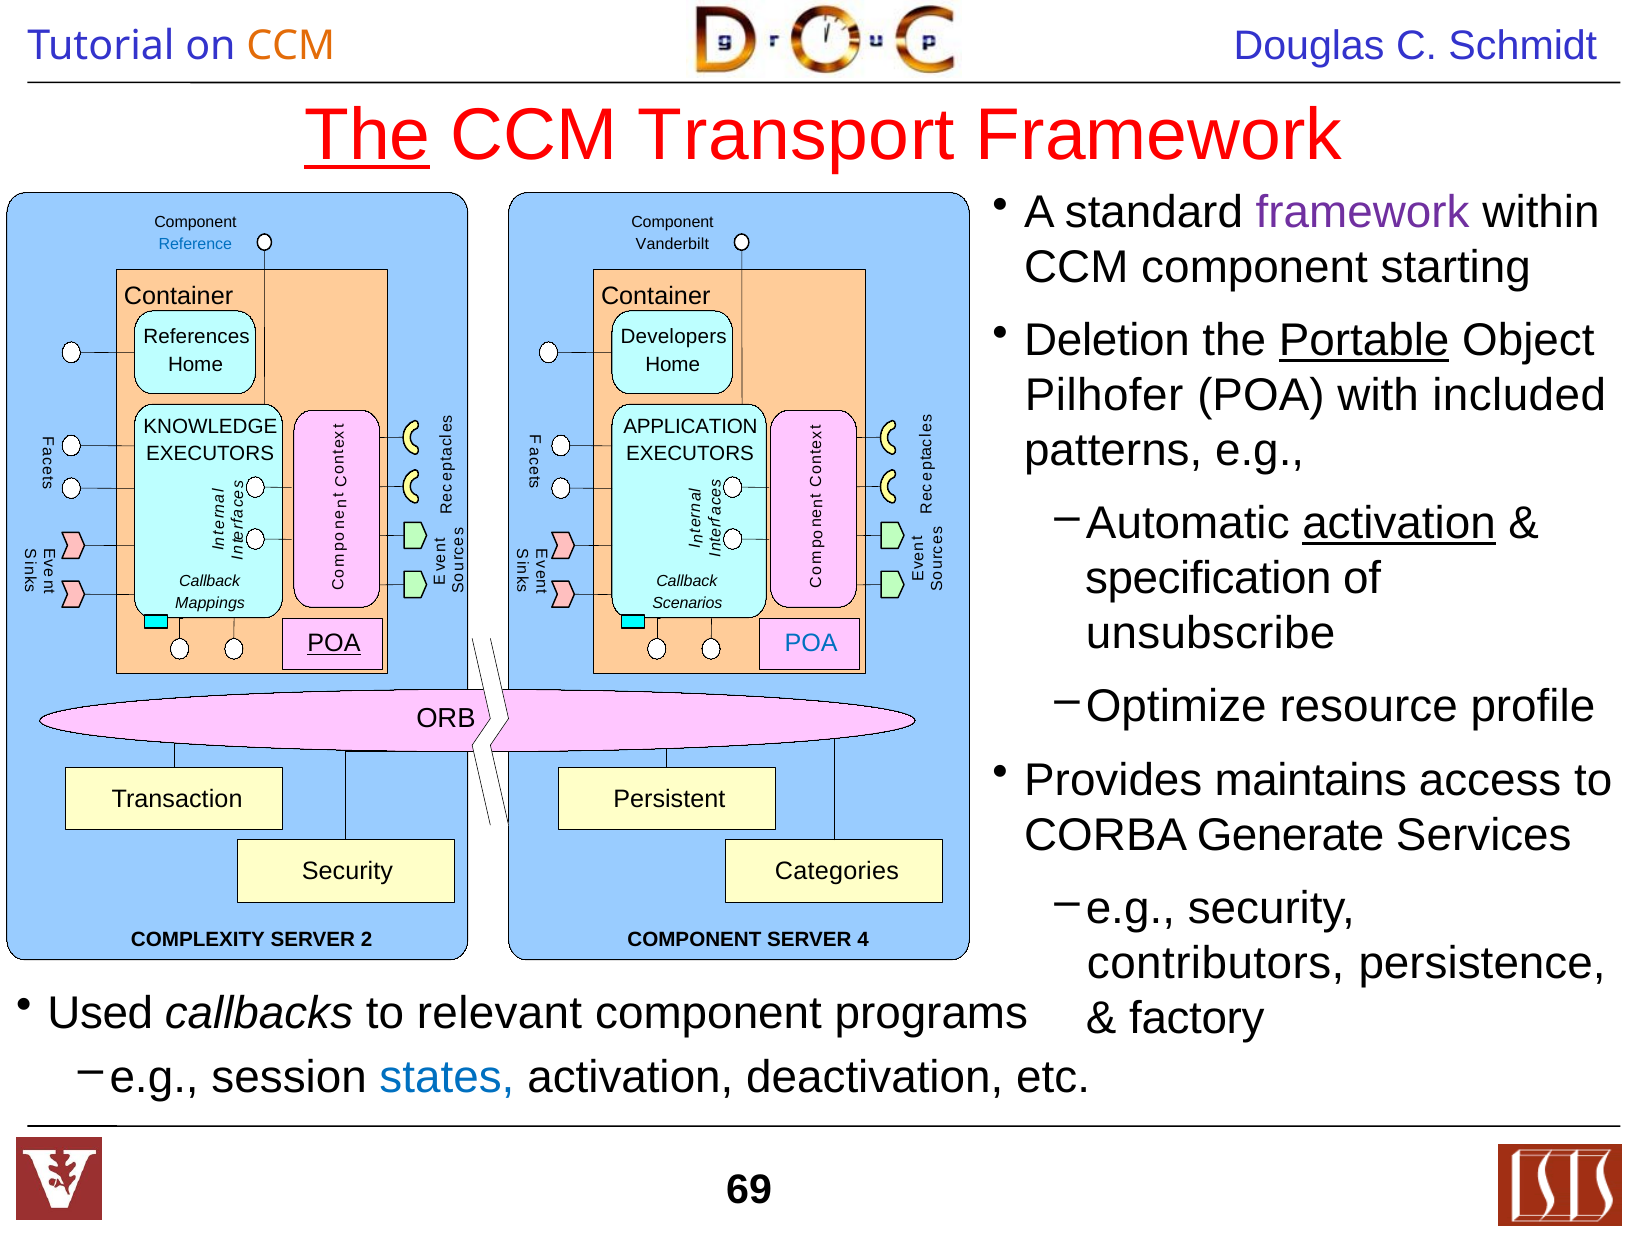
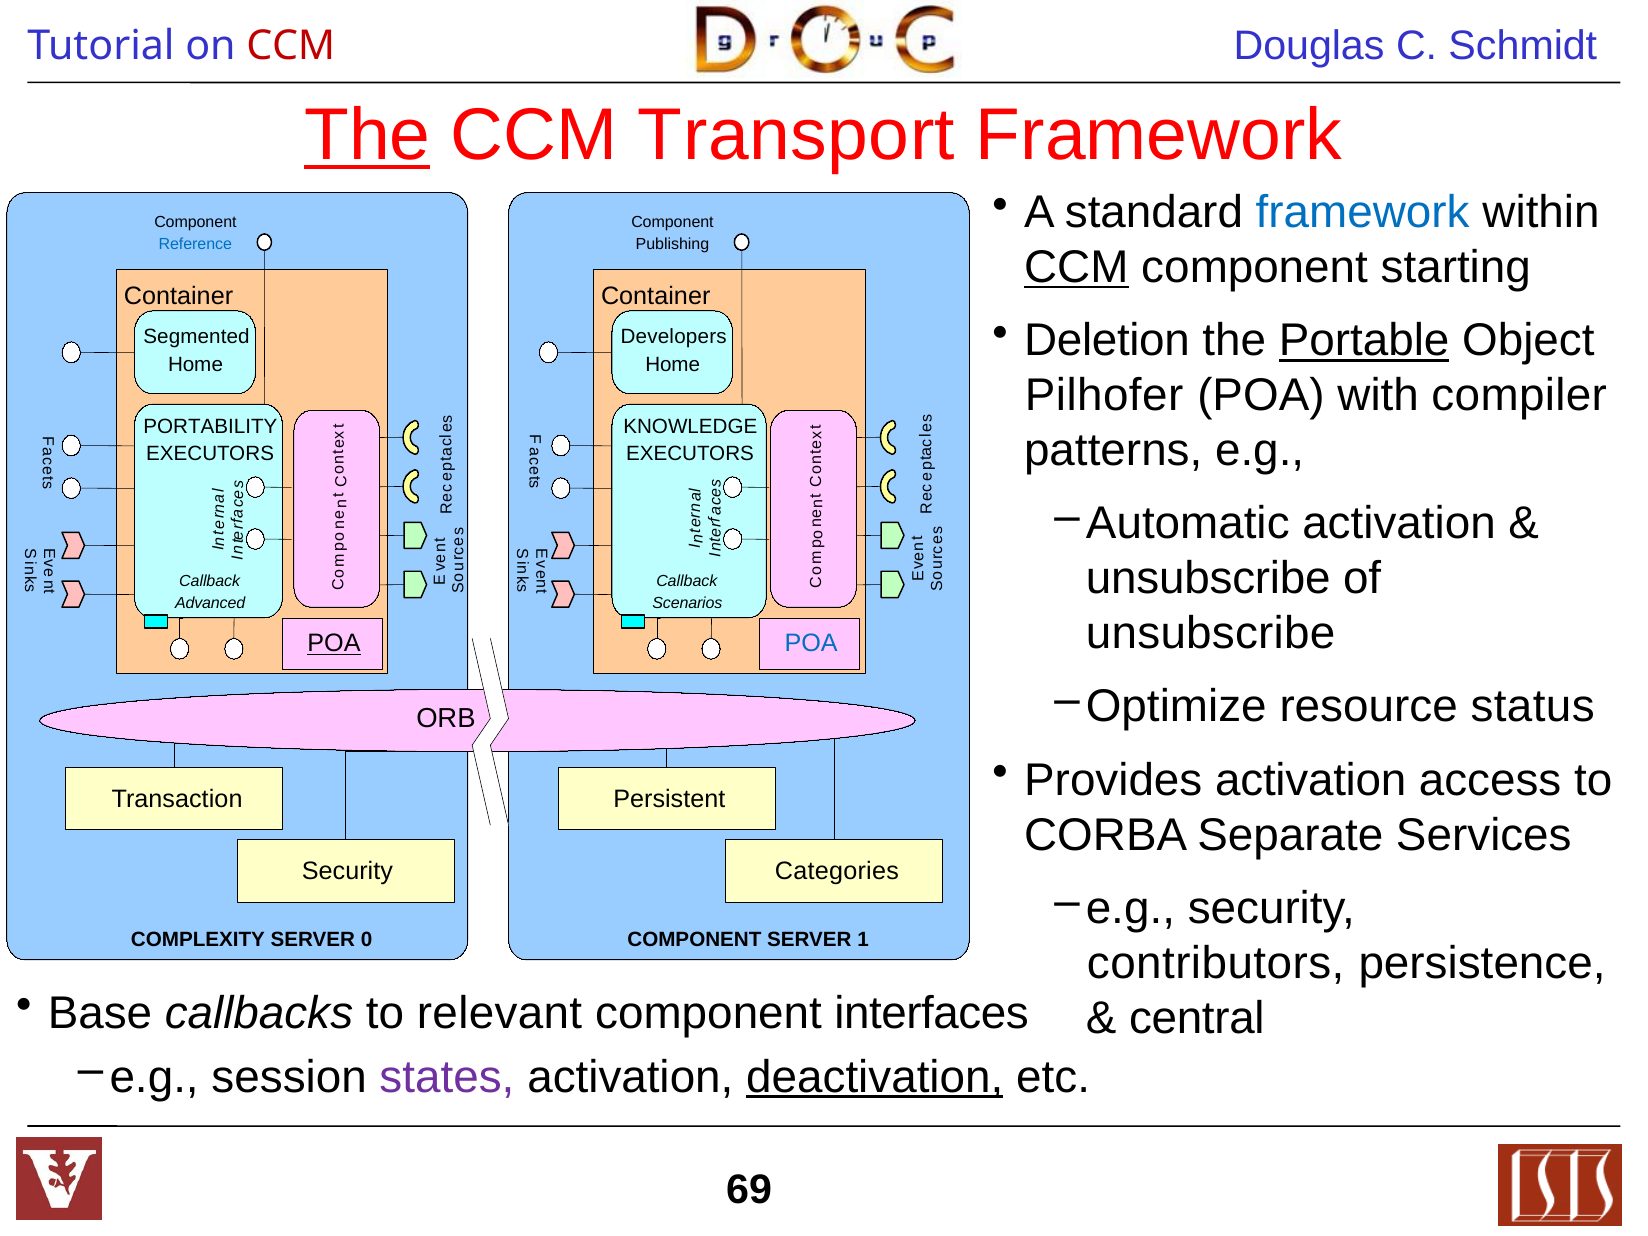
CCM colour: orange -> red (291, 46)
framework colour: purple -> blue (1363, 212)
Vanderbilt: Vanderbilt -> Publishing (672, 244)
CCM underline: none -> present (1076, 267)
References: References -> Segmented (197, 337)
included: included -> compiler (1519, 395)
KNOWLEDGE: KNOWLEDGE -> PORTABILITY (210, 426)
APPLICATION: APPLICATION -> KNOWLEDGE (690, 426)
activation underline: present -> none (1399, 524)
specification: specification -> unsubscribe (1208, 579)
Mappings: Mappings -> Advanced (210, 604)
profile: profile -> status (1533, 707)
Provides maintains: maintains -> activation (1311, 780)
Generate: Generate -> Separate (1290, 835)
2: 2 -> 0 (367, 940)
4: 4 -> 1 (863, 940)
Used: Used -> Base (100, 1013)
programs: programs -> interfaces (932, 1013)
factory: factory -> central (1197, 1018)
states colour: blue -> purple (447, 1077)
deactivation underline: none -> present (875, 1077)
